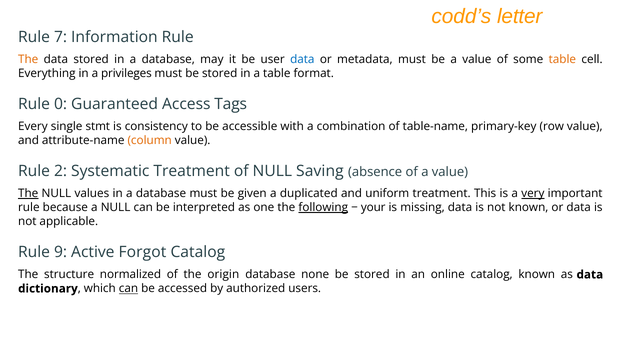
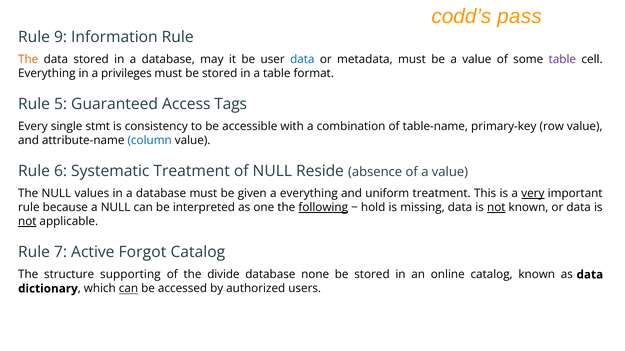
letter: letter -> pass (520, 16)
7: 7 -> 9 (61, 37)
table colour: orange -> purple (562, 59)
0: 0 -> 5 (61, 104)
column colour: orange -> blue (150, 141)
2: 2 -> 6 (61, 171)
Saving: Saving -> Reside (320, 171)
The underline: present -> none (28, 194)
a duplicated: duplicated -> everything (309, 194)
your: your -> hold (373, 208)
not underline: none -> present (496, 208)
not underline: none -> present (27, 222)
9: 9 -> 7 (61, 253)
normalized: normalized -> supporting (130, 275)
origin: origin -> divide (223, 275)
